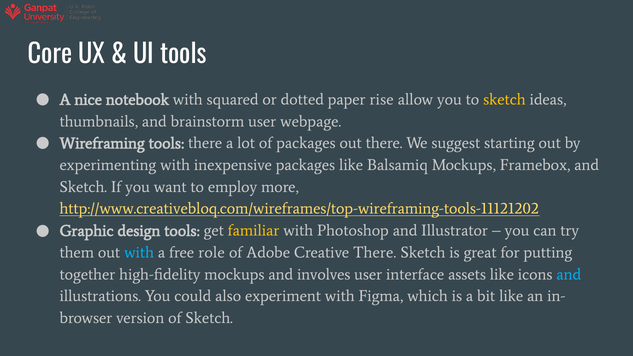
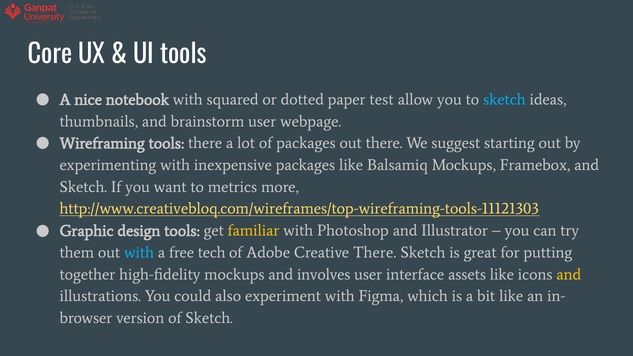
rise: rise -> test (382, 100)
sketch colour: yellow -> light blue (504, 100)
employ: employ -> metrics (233, 187)
http://www.creativebloq.com/wireframes/top-wireframing-tools-11121202: http://www.creativebloq.com/wireframes/top-wireframing-tools-11121202 -> http://www.creativebloq.com/wireframes/top-wireframing-tools-11121303 (299, 209)
role: role -> tech (212, 253)
and colour: light blue -> yellow (569, 274)
